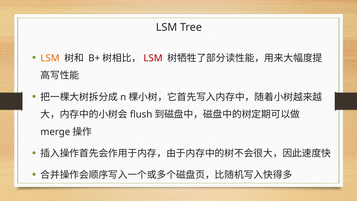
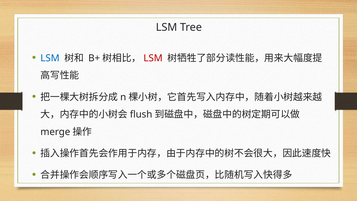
LSM colour: orange -> blue (50, 58)
